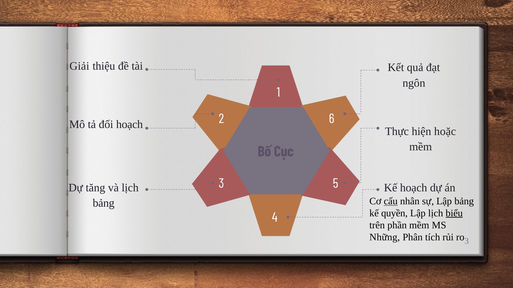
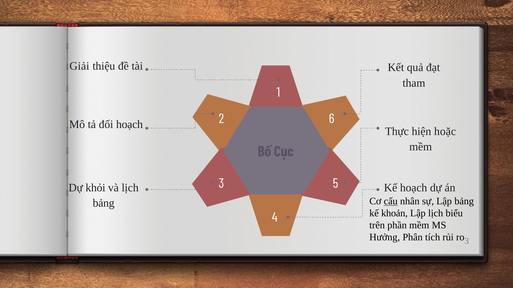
ngôn: ngôn -> tham (414, 83)
tăng: tăng -> khỏi (95, 188)
quyền: quyền -> khoản (394, 214)
biểu underline: present -> none (454, 214)
Những: Những -> Hưởng (385, 238)
